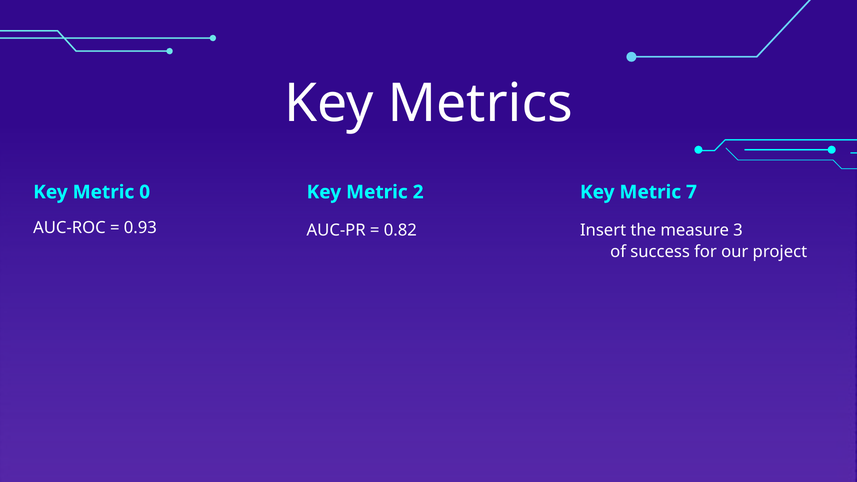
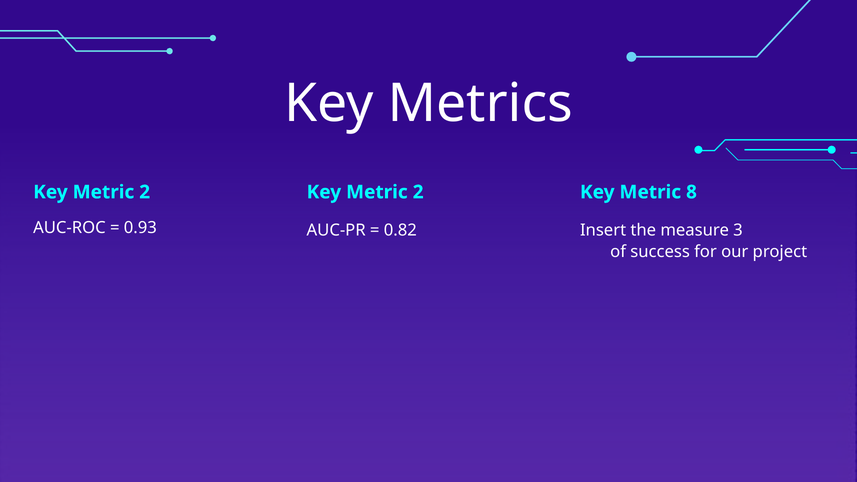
0: 0 -> 2 (145, 192)
7: 7 -> 8 (691, 192)
